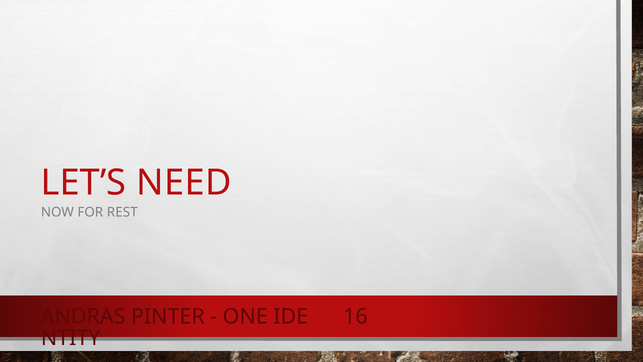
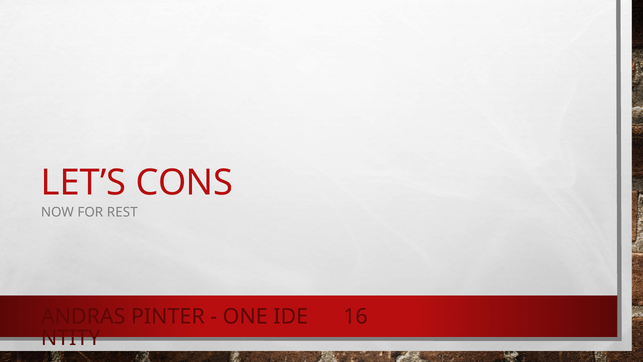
NEED: NEED -> CONS (184, 182)
